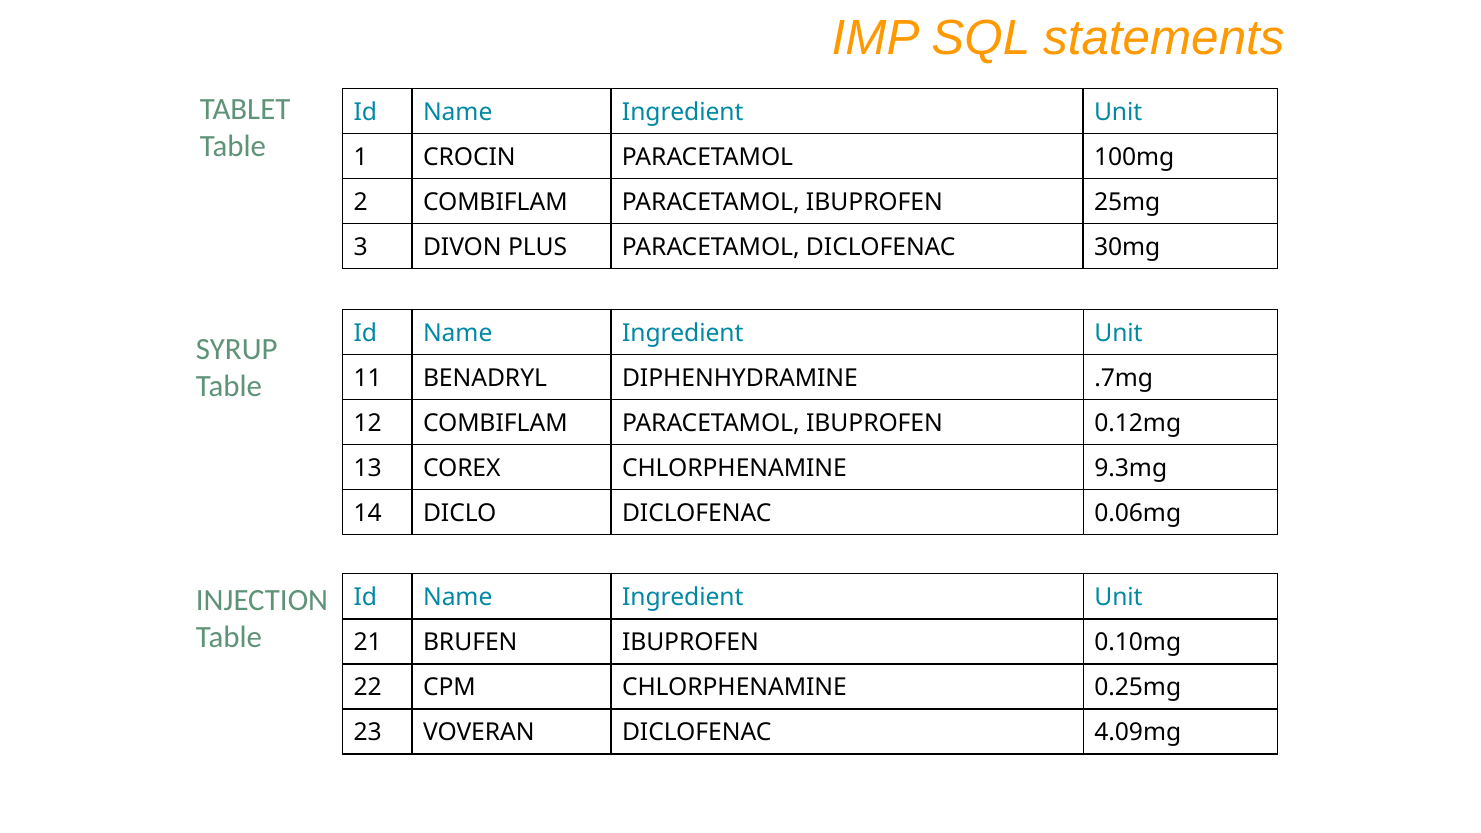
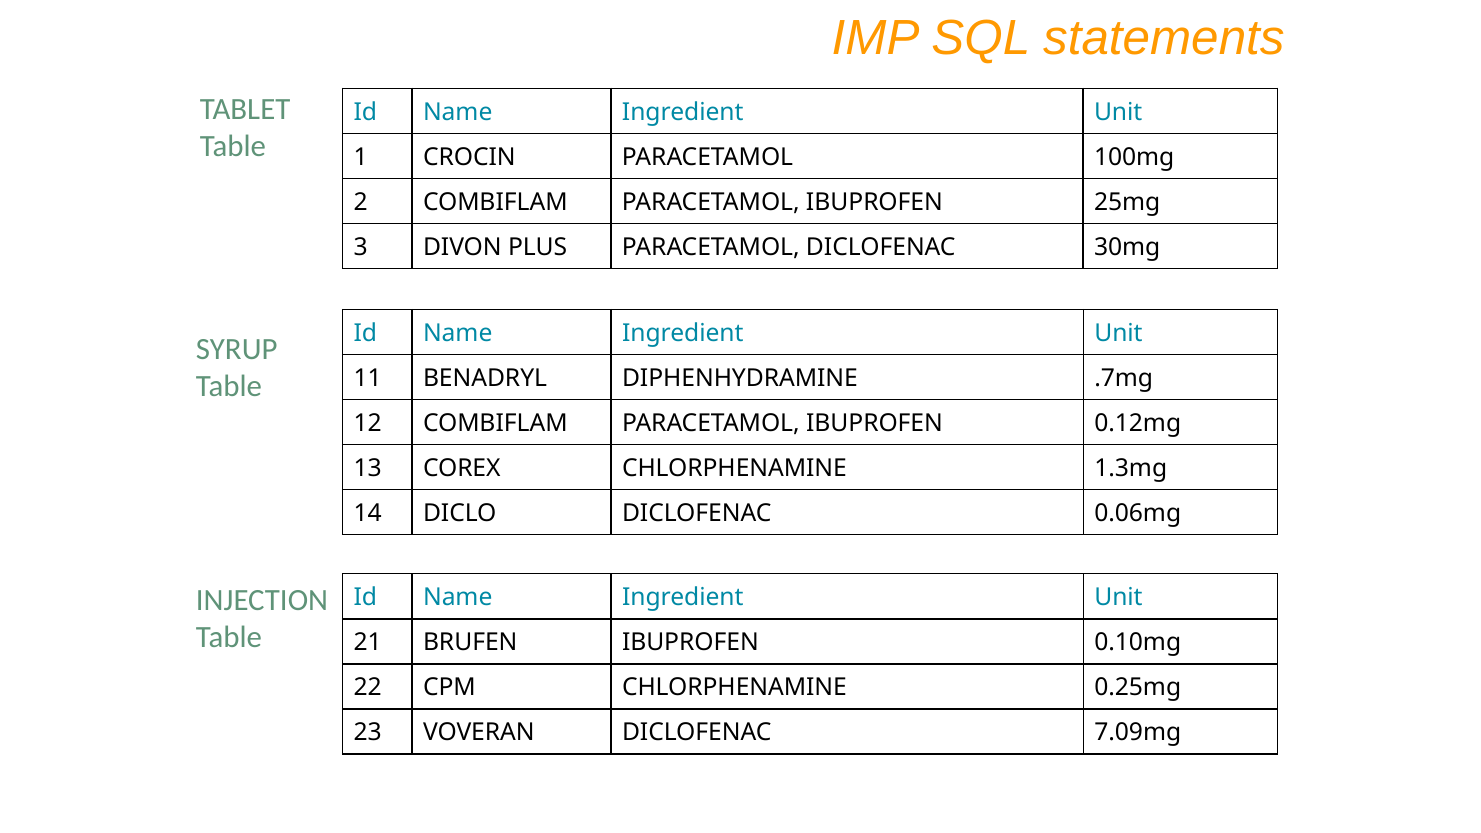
9.3mg: 9.3mg -> 1.3mg (1131, 468)
4.09mg: 4.09mg -> 7.09mg (1138, 733)
